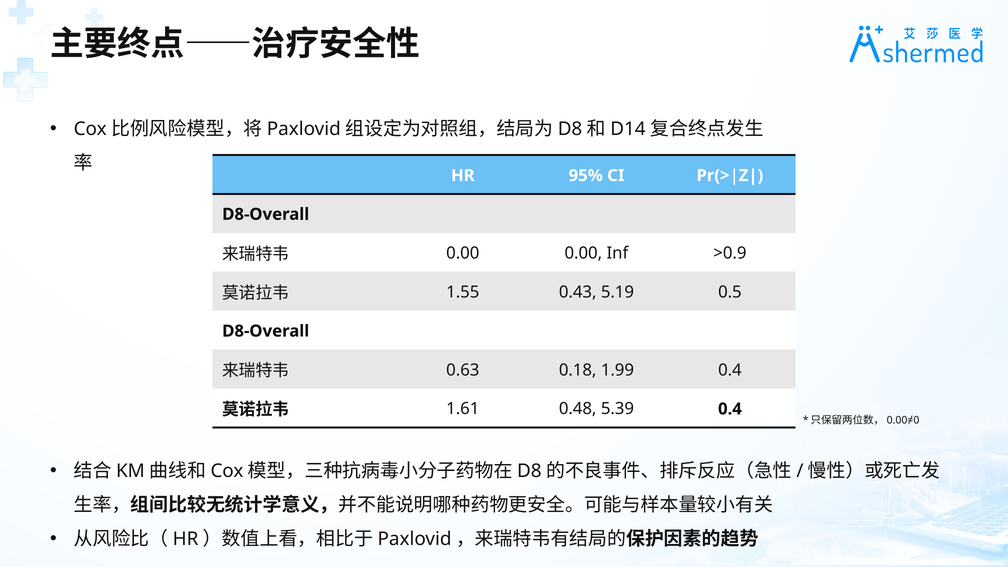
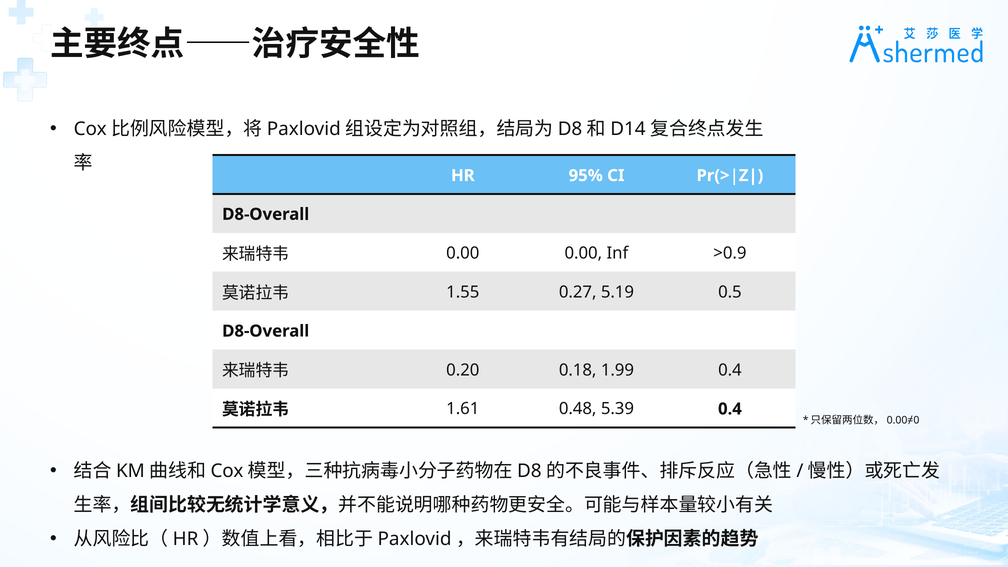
0.43: 0.43 -> 0.27 (578, 292)
0.63: 0.63 -> 0.20 (463, 370)
